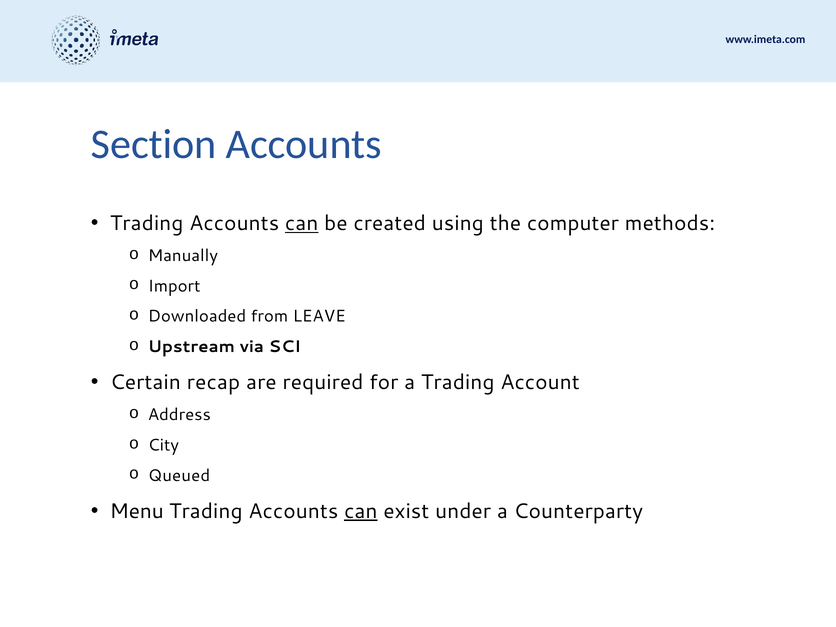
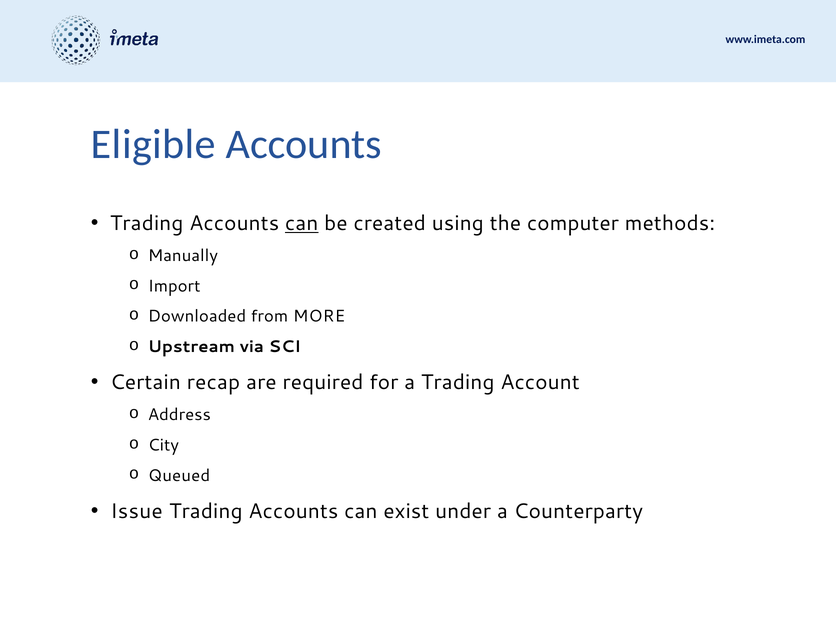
Section: Section -> Eligible (153, 145)
LEAVE: LEAVE -> MORE (319, 316)
Menu: Menu -> Issue (136, 511)
can underline: present -> none (361, 511)
